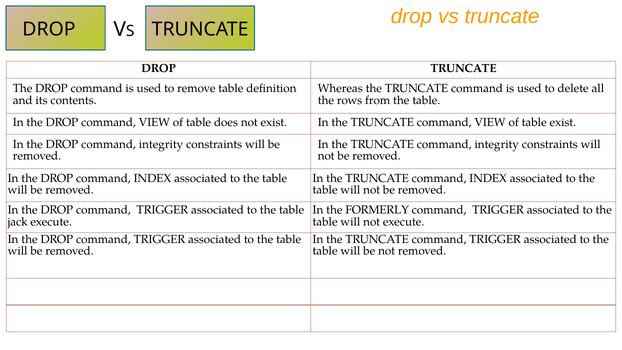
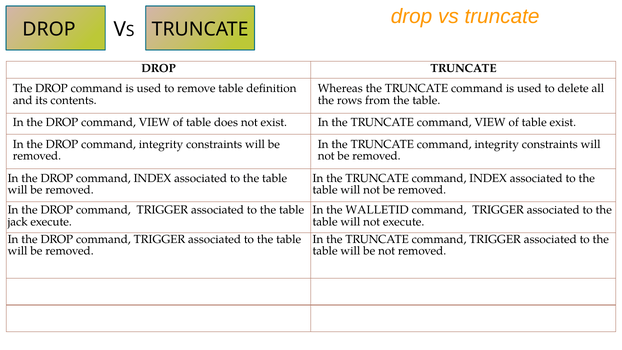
FORMERLY: FORMERLY -> WALLETID (377, 210)
